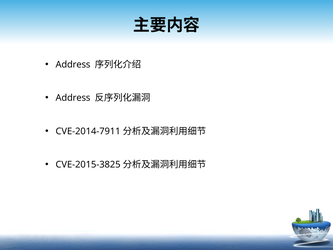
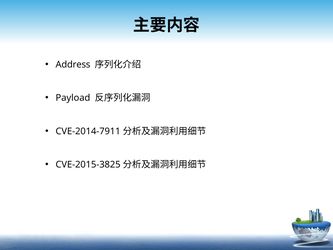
Address: Address -> Payload (73, 98)
